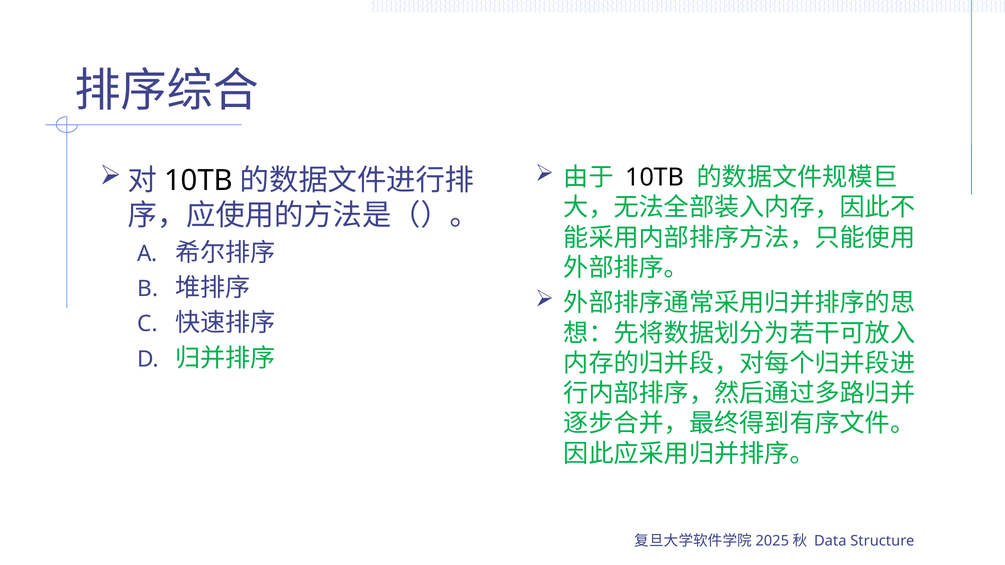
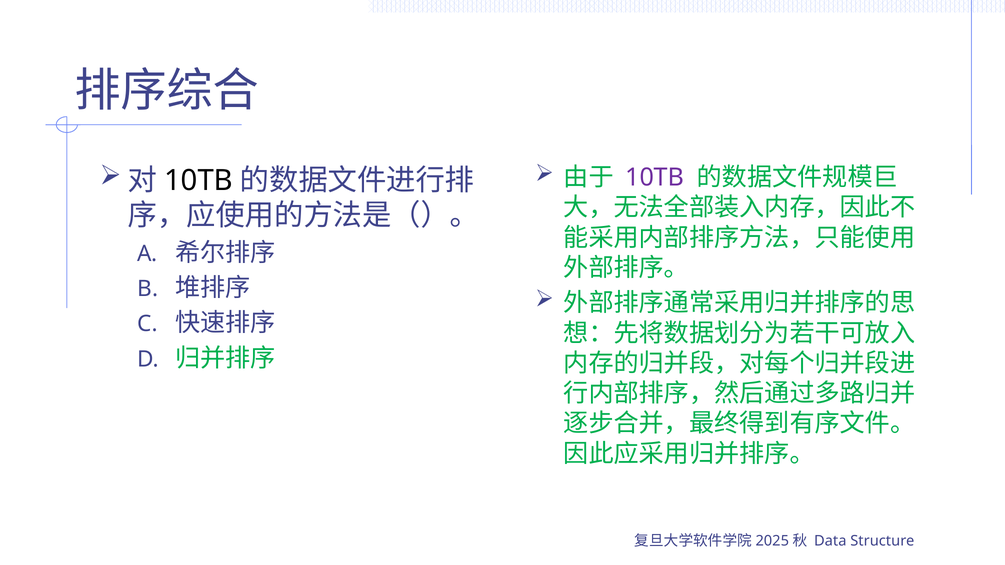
10TB colour: black -> purple (655, 178)
